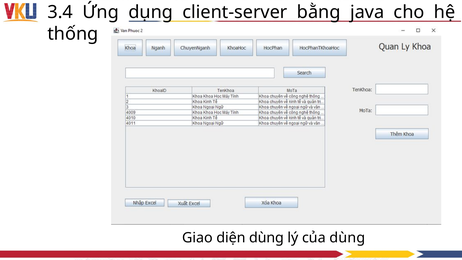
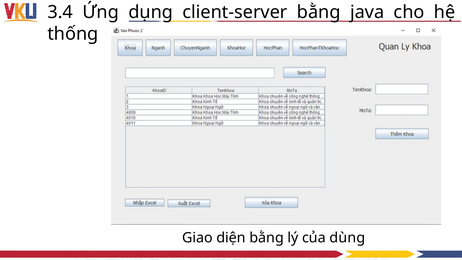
diện dùng: dùng -> bằng (267, 238)
